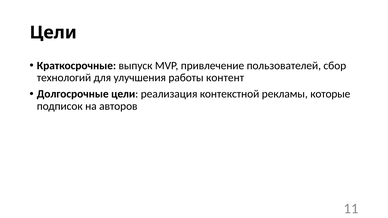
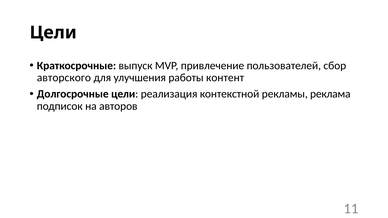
технологий: технологий -> авторского (64, 78)
которые: которые -> реклама (330, 94)
